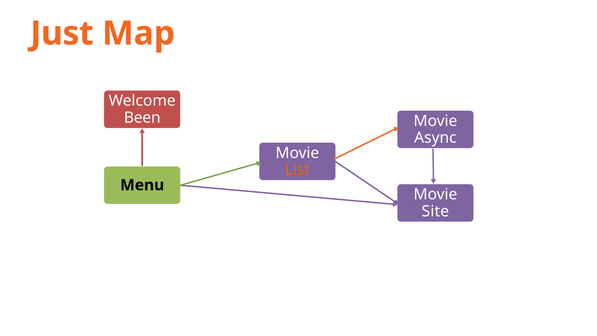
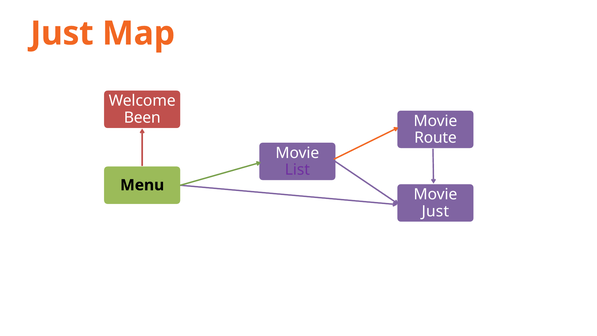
Async: Async -> Route (435, 138)
List colour: orange -> purple (297, 170)
Site: Site -> Just (435, 211)
